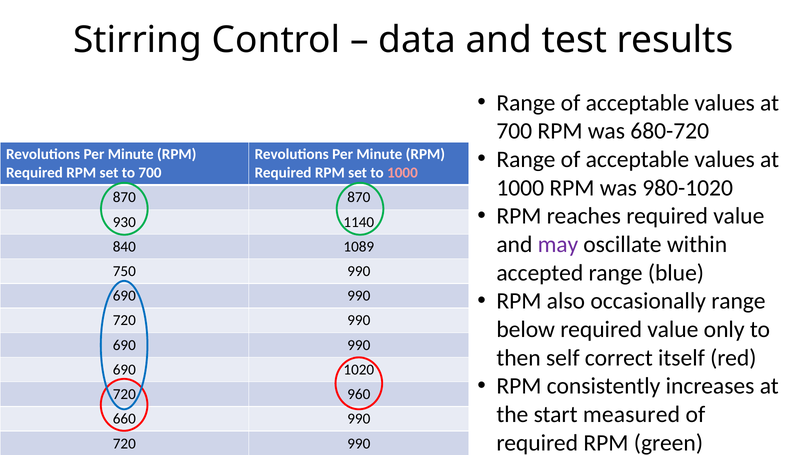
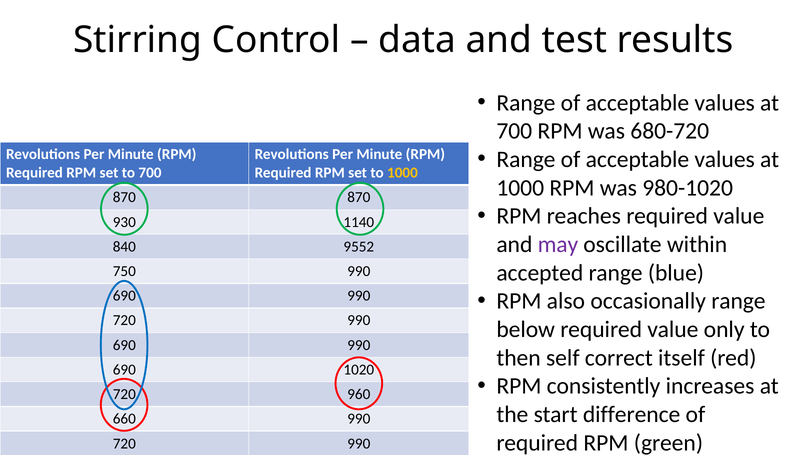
1000 colour: pink -> yellow (402, 173)
1089: 1089 -> 9552 (359, 247)
measured: measured -> difference (632, 414)
